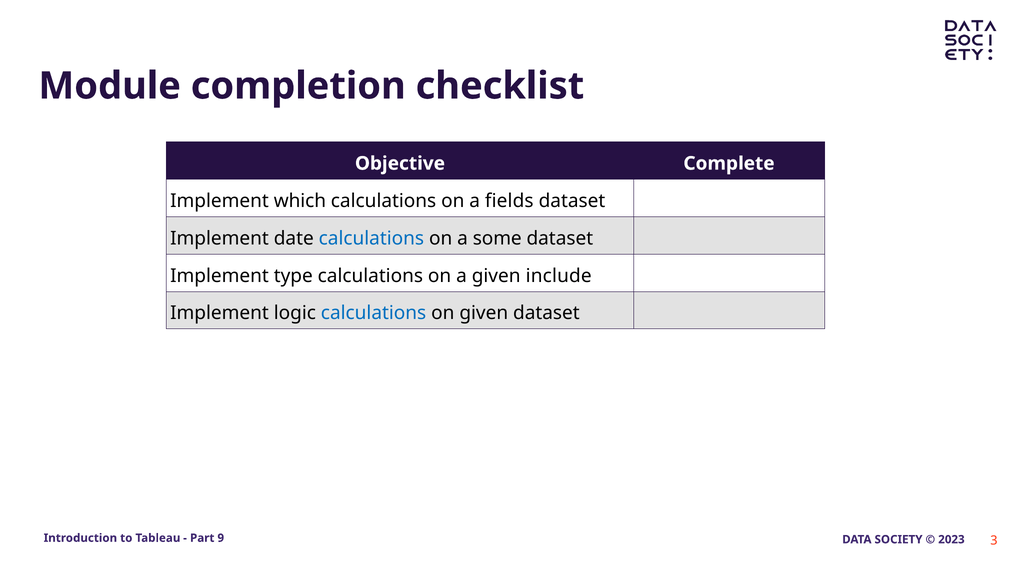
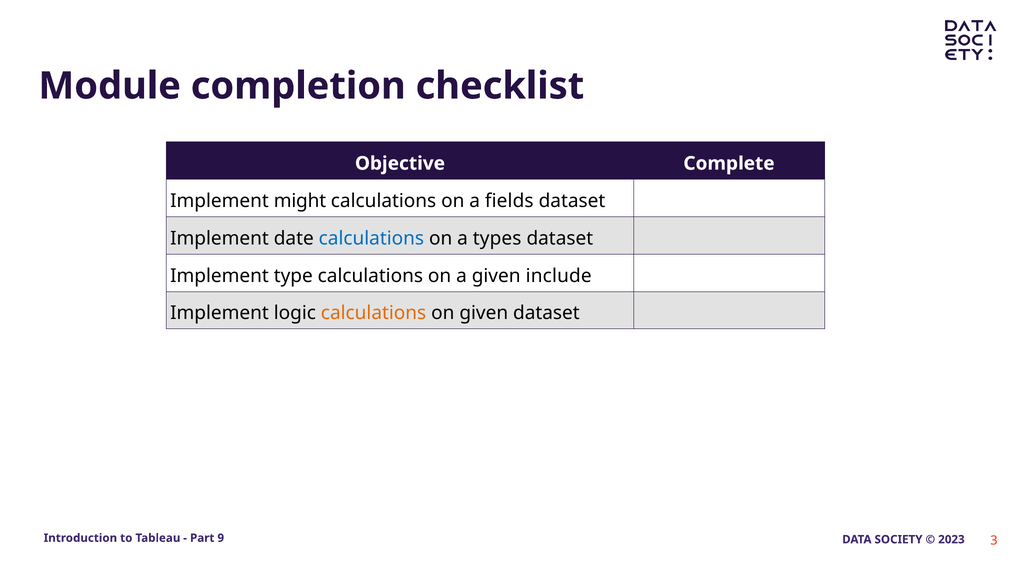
which: which -> might (300, 201)
some: some -> types (497, 238)
calculations colour: blue -> orange (374, 313)
